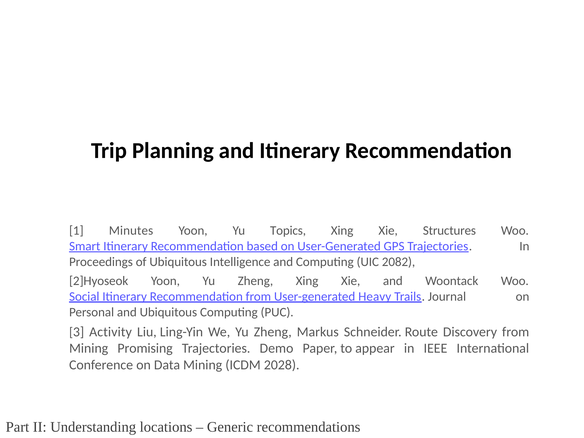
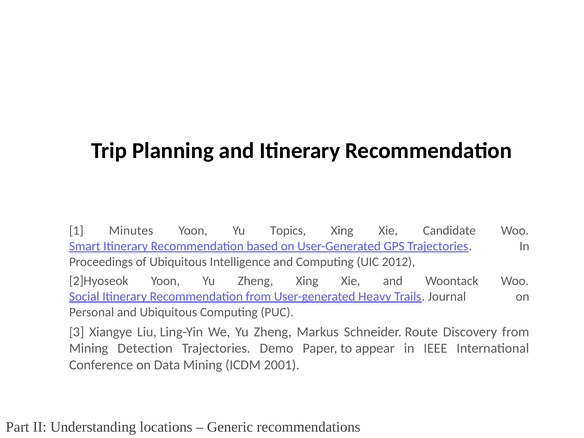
Structures: Structures -> Candidate (449, 231)
2082: 2082 -> 2012 (399, 262)
Activity: Activity -> Xiangye (111, 332)
Promising: Promising -> Detection (145, 348)
2028: 2028 -> 2001 (282, 365)
